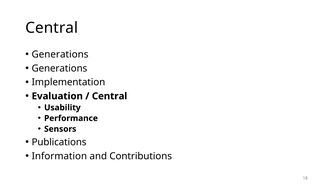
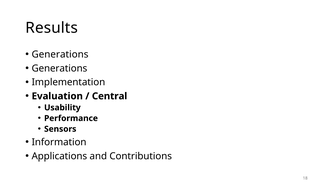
Central: Central -> Results (52, 28)
Publications: Publications -> Information (59, 142)
Information: Information -> Applications (59, 156)
